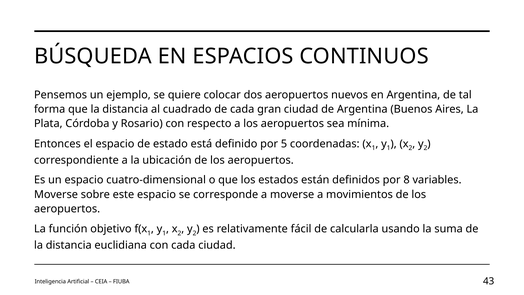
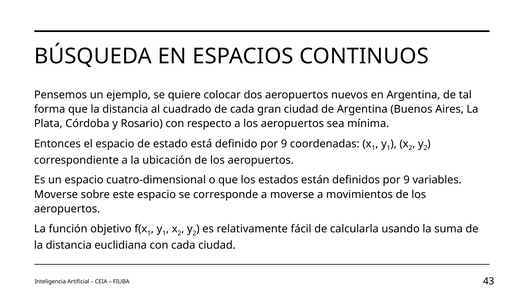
definido por 5: 5 -> 9 (284, 144)
definidos por 8: 8 -> 9 (407, 180)
